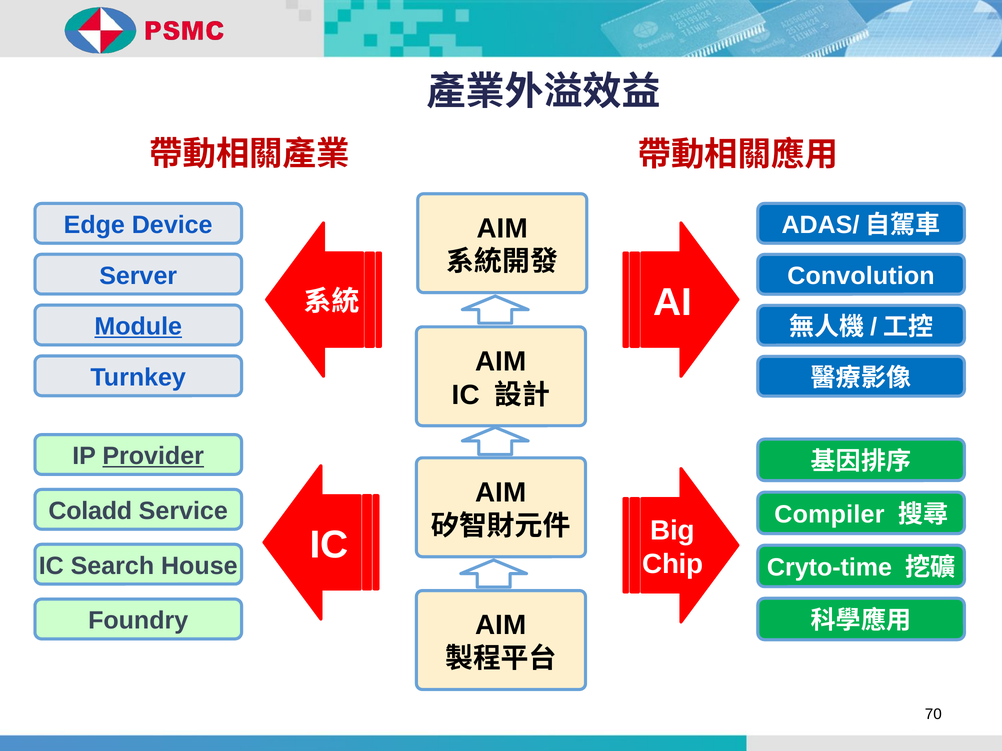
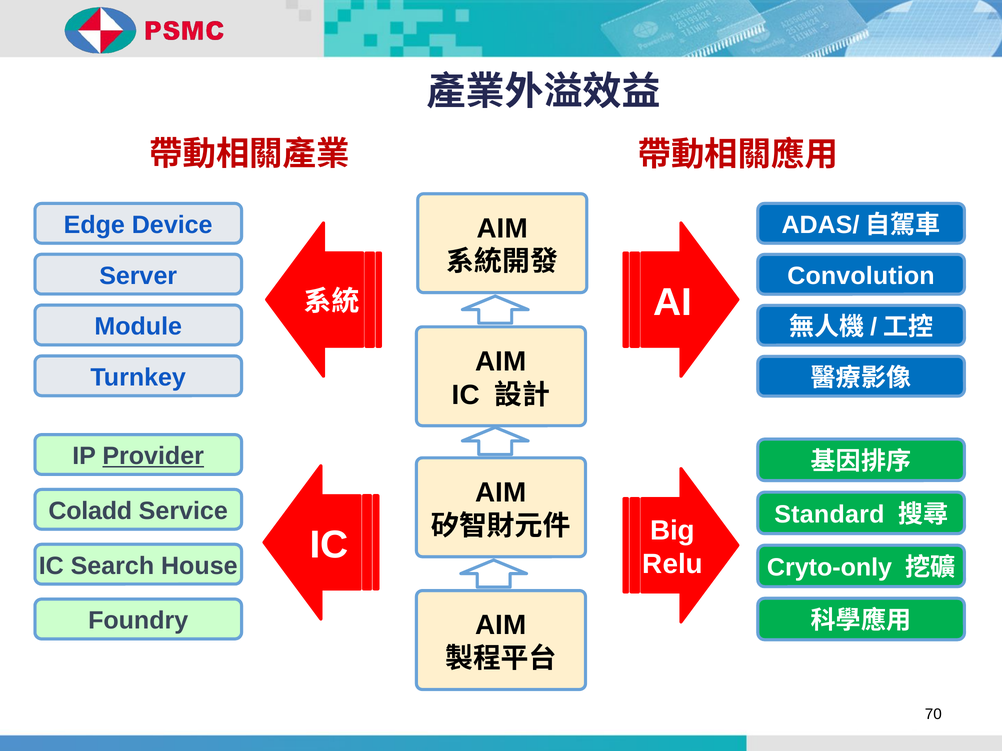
Module underline: present -> none (138, 327)
Compiler: Compiler -> Standard (829, 515)
Chip: Chip -> Relu (673, 564)
Cryto-time: Cryto-time -> Cryto-only (829, 568)
